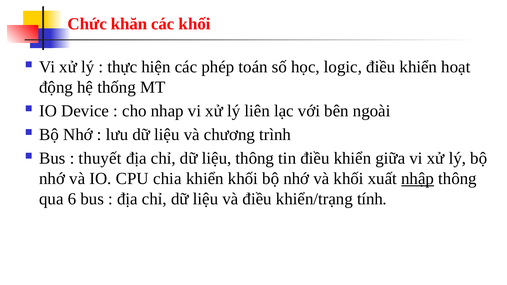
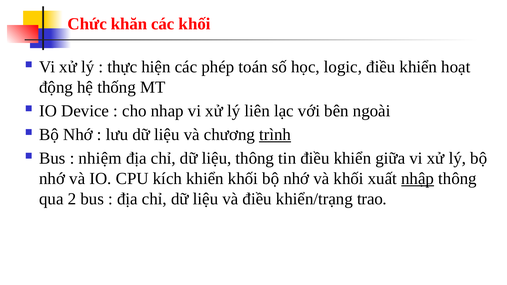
trình underline: none -> present (275, 135)
thuyết: thuyết -> nhiệm (100, 158)
chia: chia -> kích (167, 179)
6: 6 -> 2 (72, 199)
tính: tính -> trao (372, 199)
